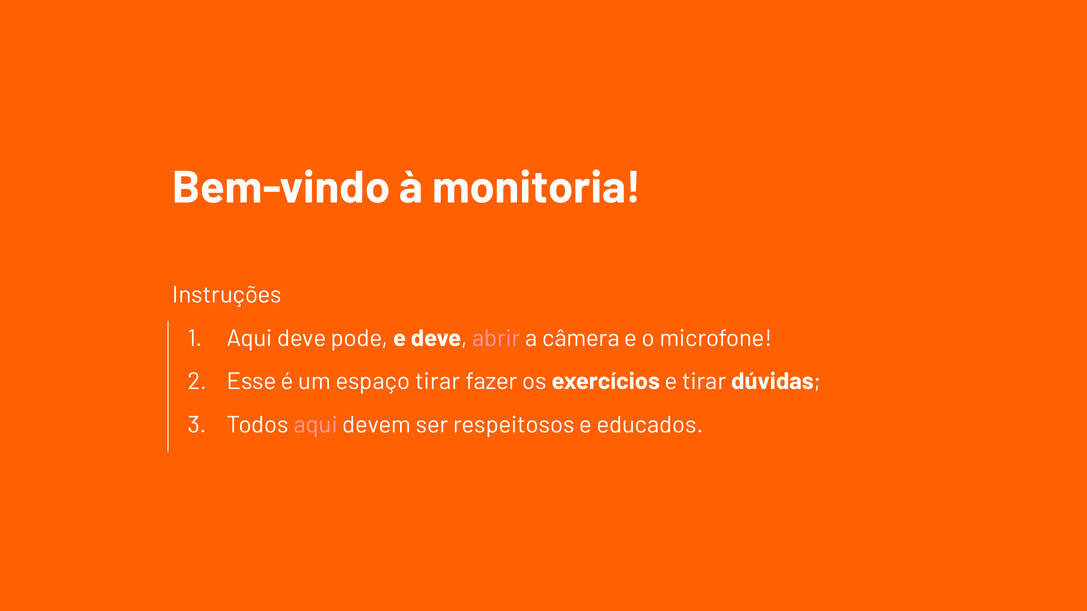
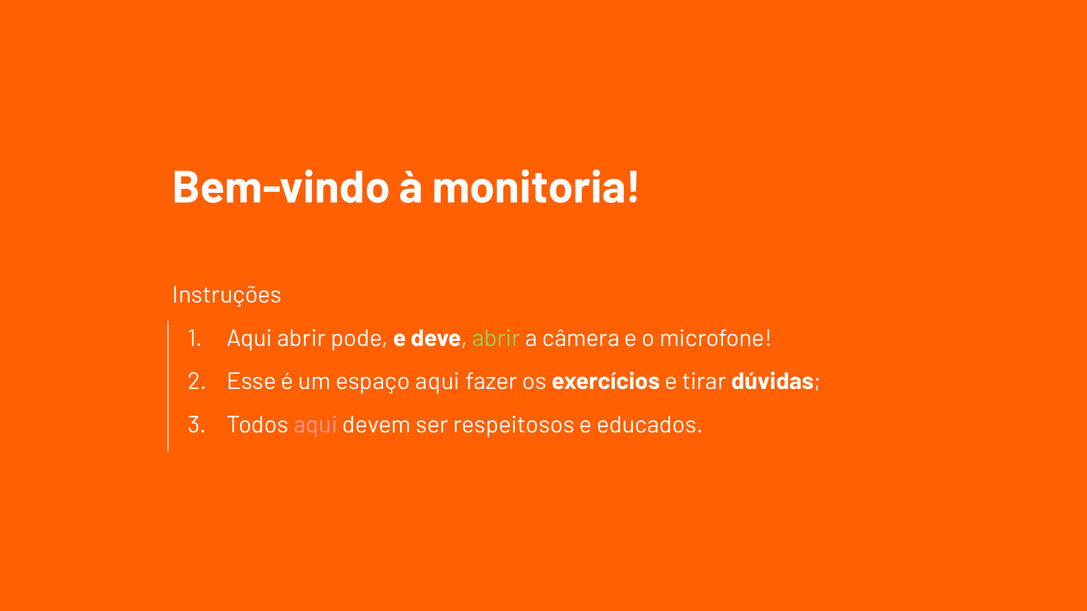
Aqui deve: deve -> abrir (302, 338)
abrir colour: pink -> light green (496, 338)
espaço tirar: tirar -> aqui (438, 382)
